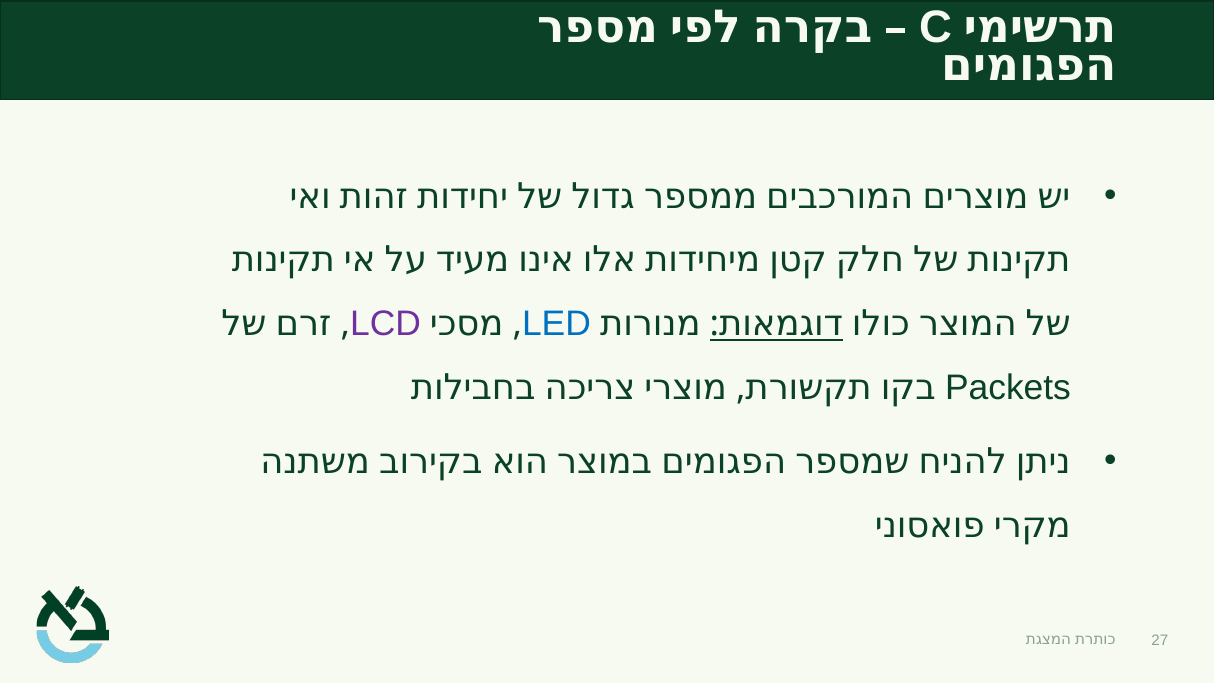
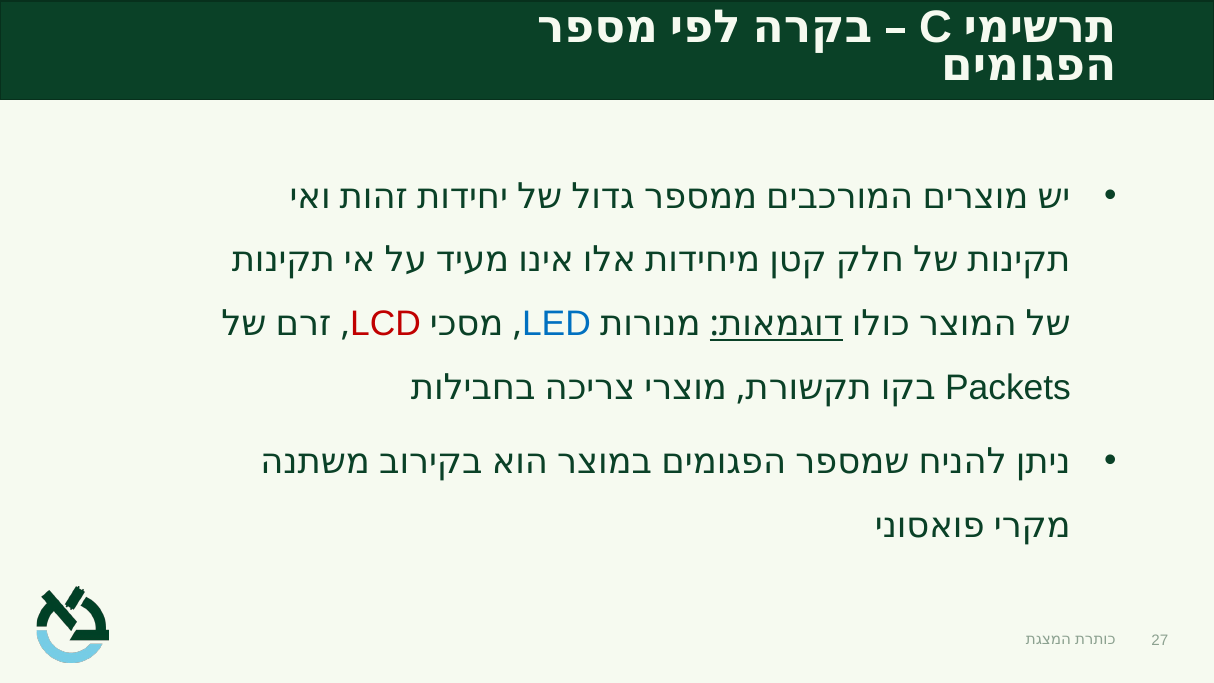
LCD colour: purple -> red (386, 324)
